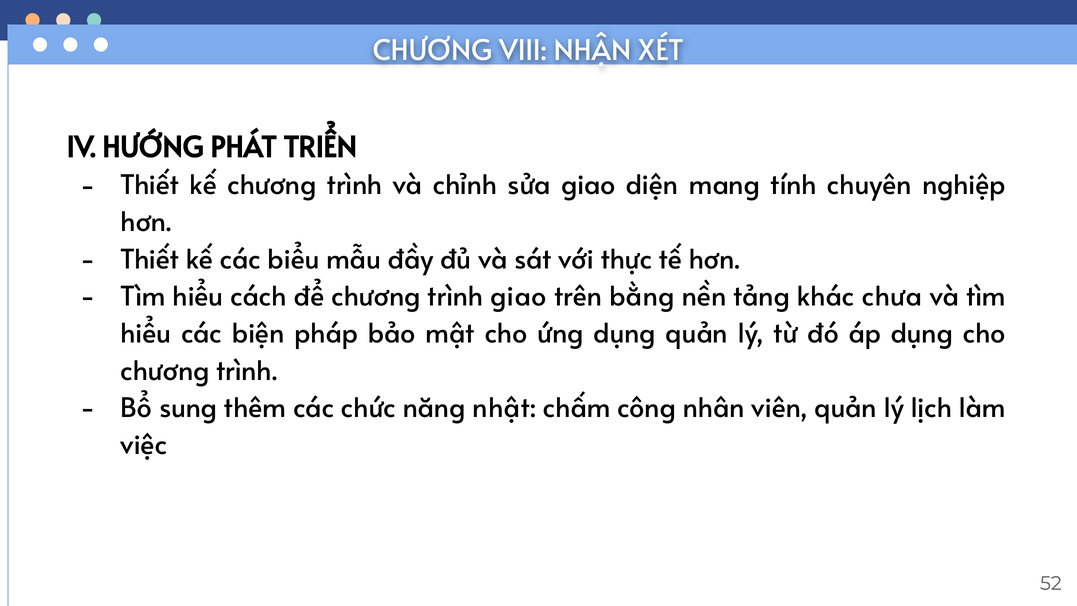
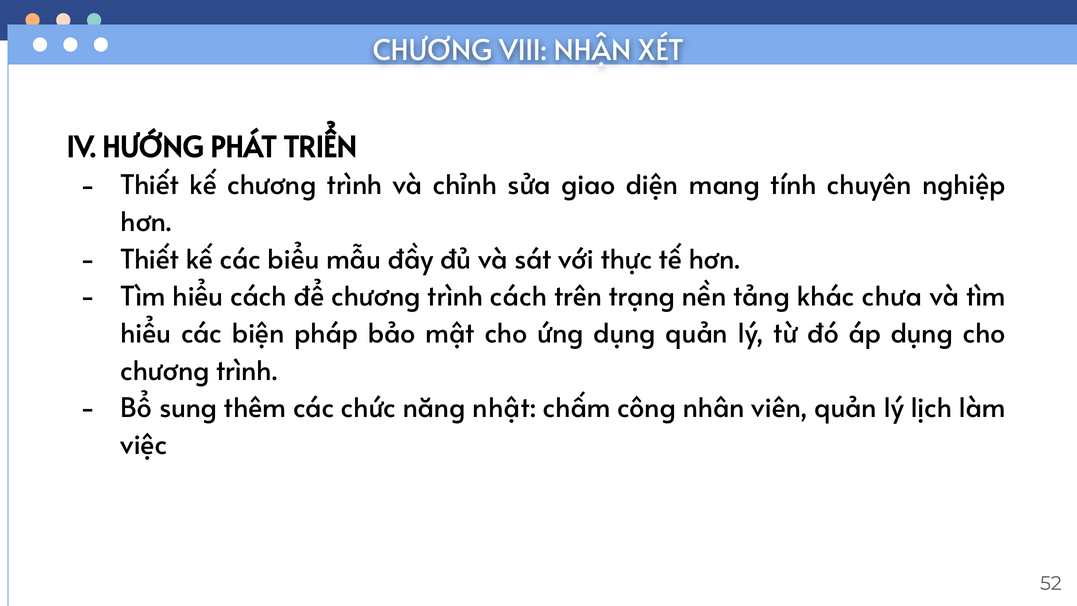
trình giao: giao -> cách (519, 297)
bằng: bằng -> trạng (642, 297)
